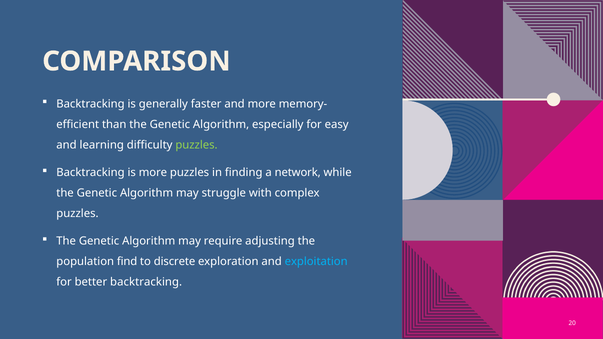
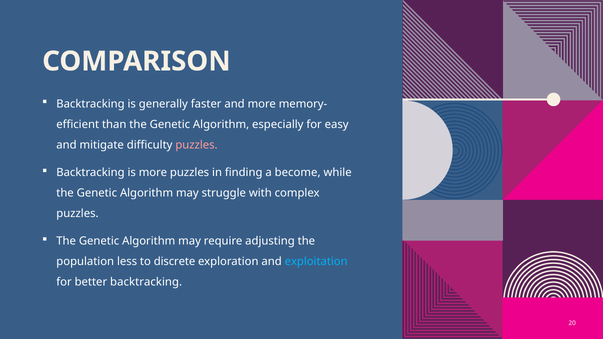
learning: learning -> mitigate (102, 145)
puzzles colour: light green -> pink (197, 145)
network: network -> become (298, 173)
find: find -> less (127, 262)
